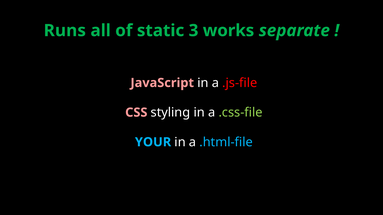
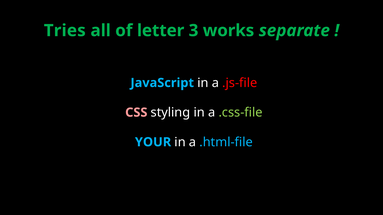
Runs: Runs -> Tries (65, 31)
static: static -> letter (161, 31)
JavaScript colour: pink -> light blue (162, 83)
